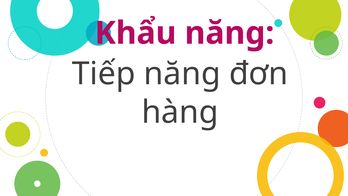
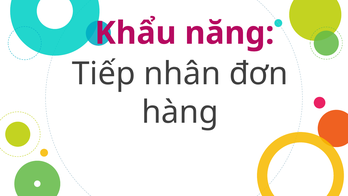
Tiếp năng: năng -> nhân (182, 74)
